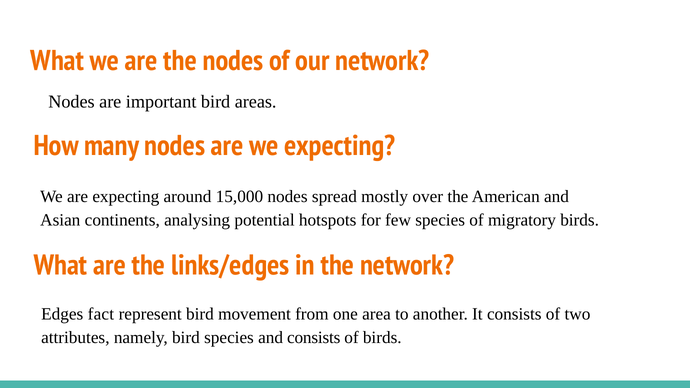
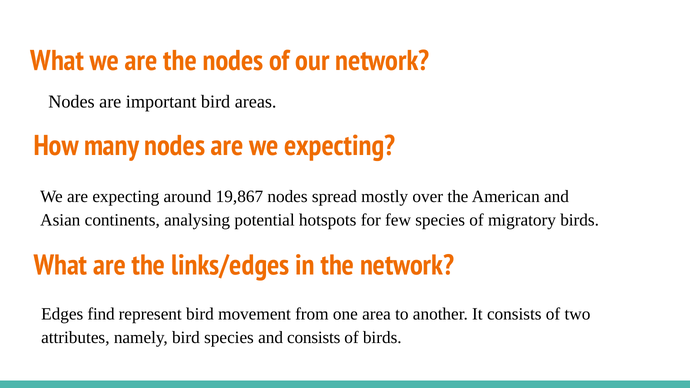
15,000: 15,000 -> 19,867 (239, 197)
fact: fact -> find (101, 314)
